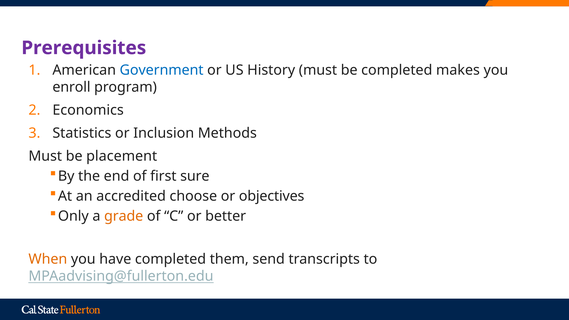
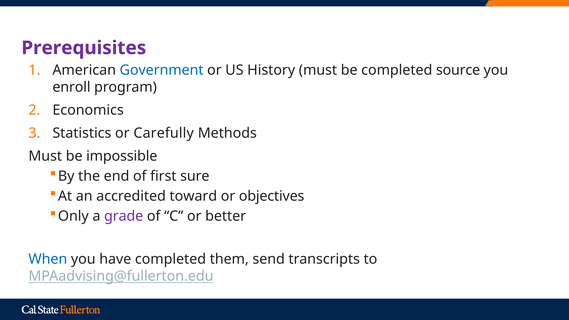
makes: makes -> source (458, 70)
Inclusion: Inclusion -> Carefully (164, 133)
placement: placement -> impossible (122, 156)
choose: choose -> toward (193, 196)
grade colour: orange -> purple (124, 216)
When colour: orange -> blue (48, 259)
